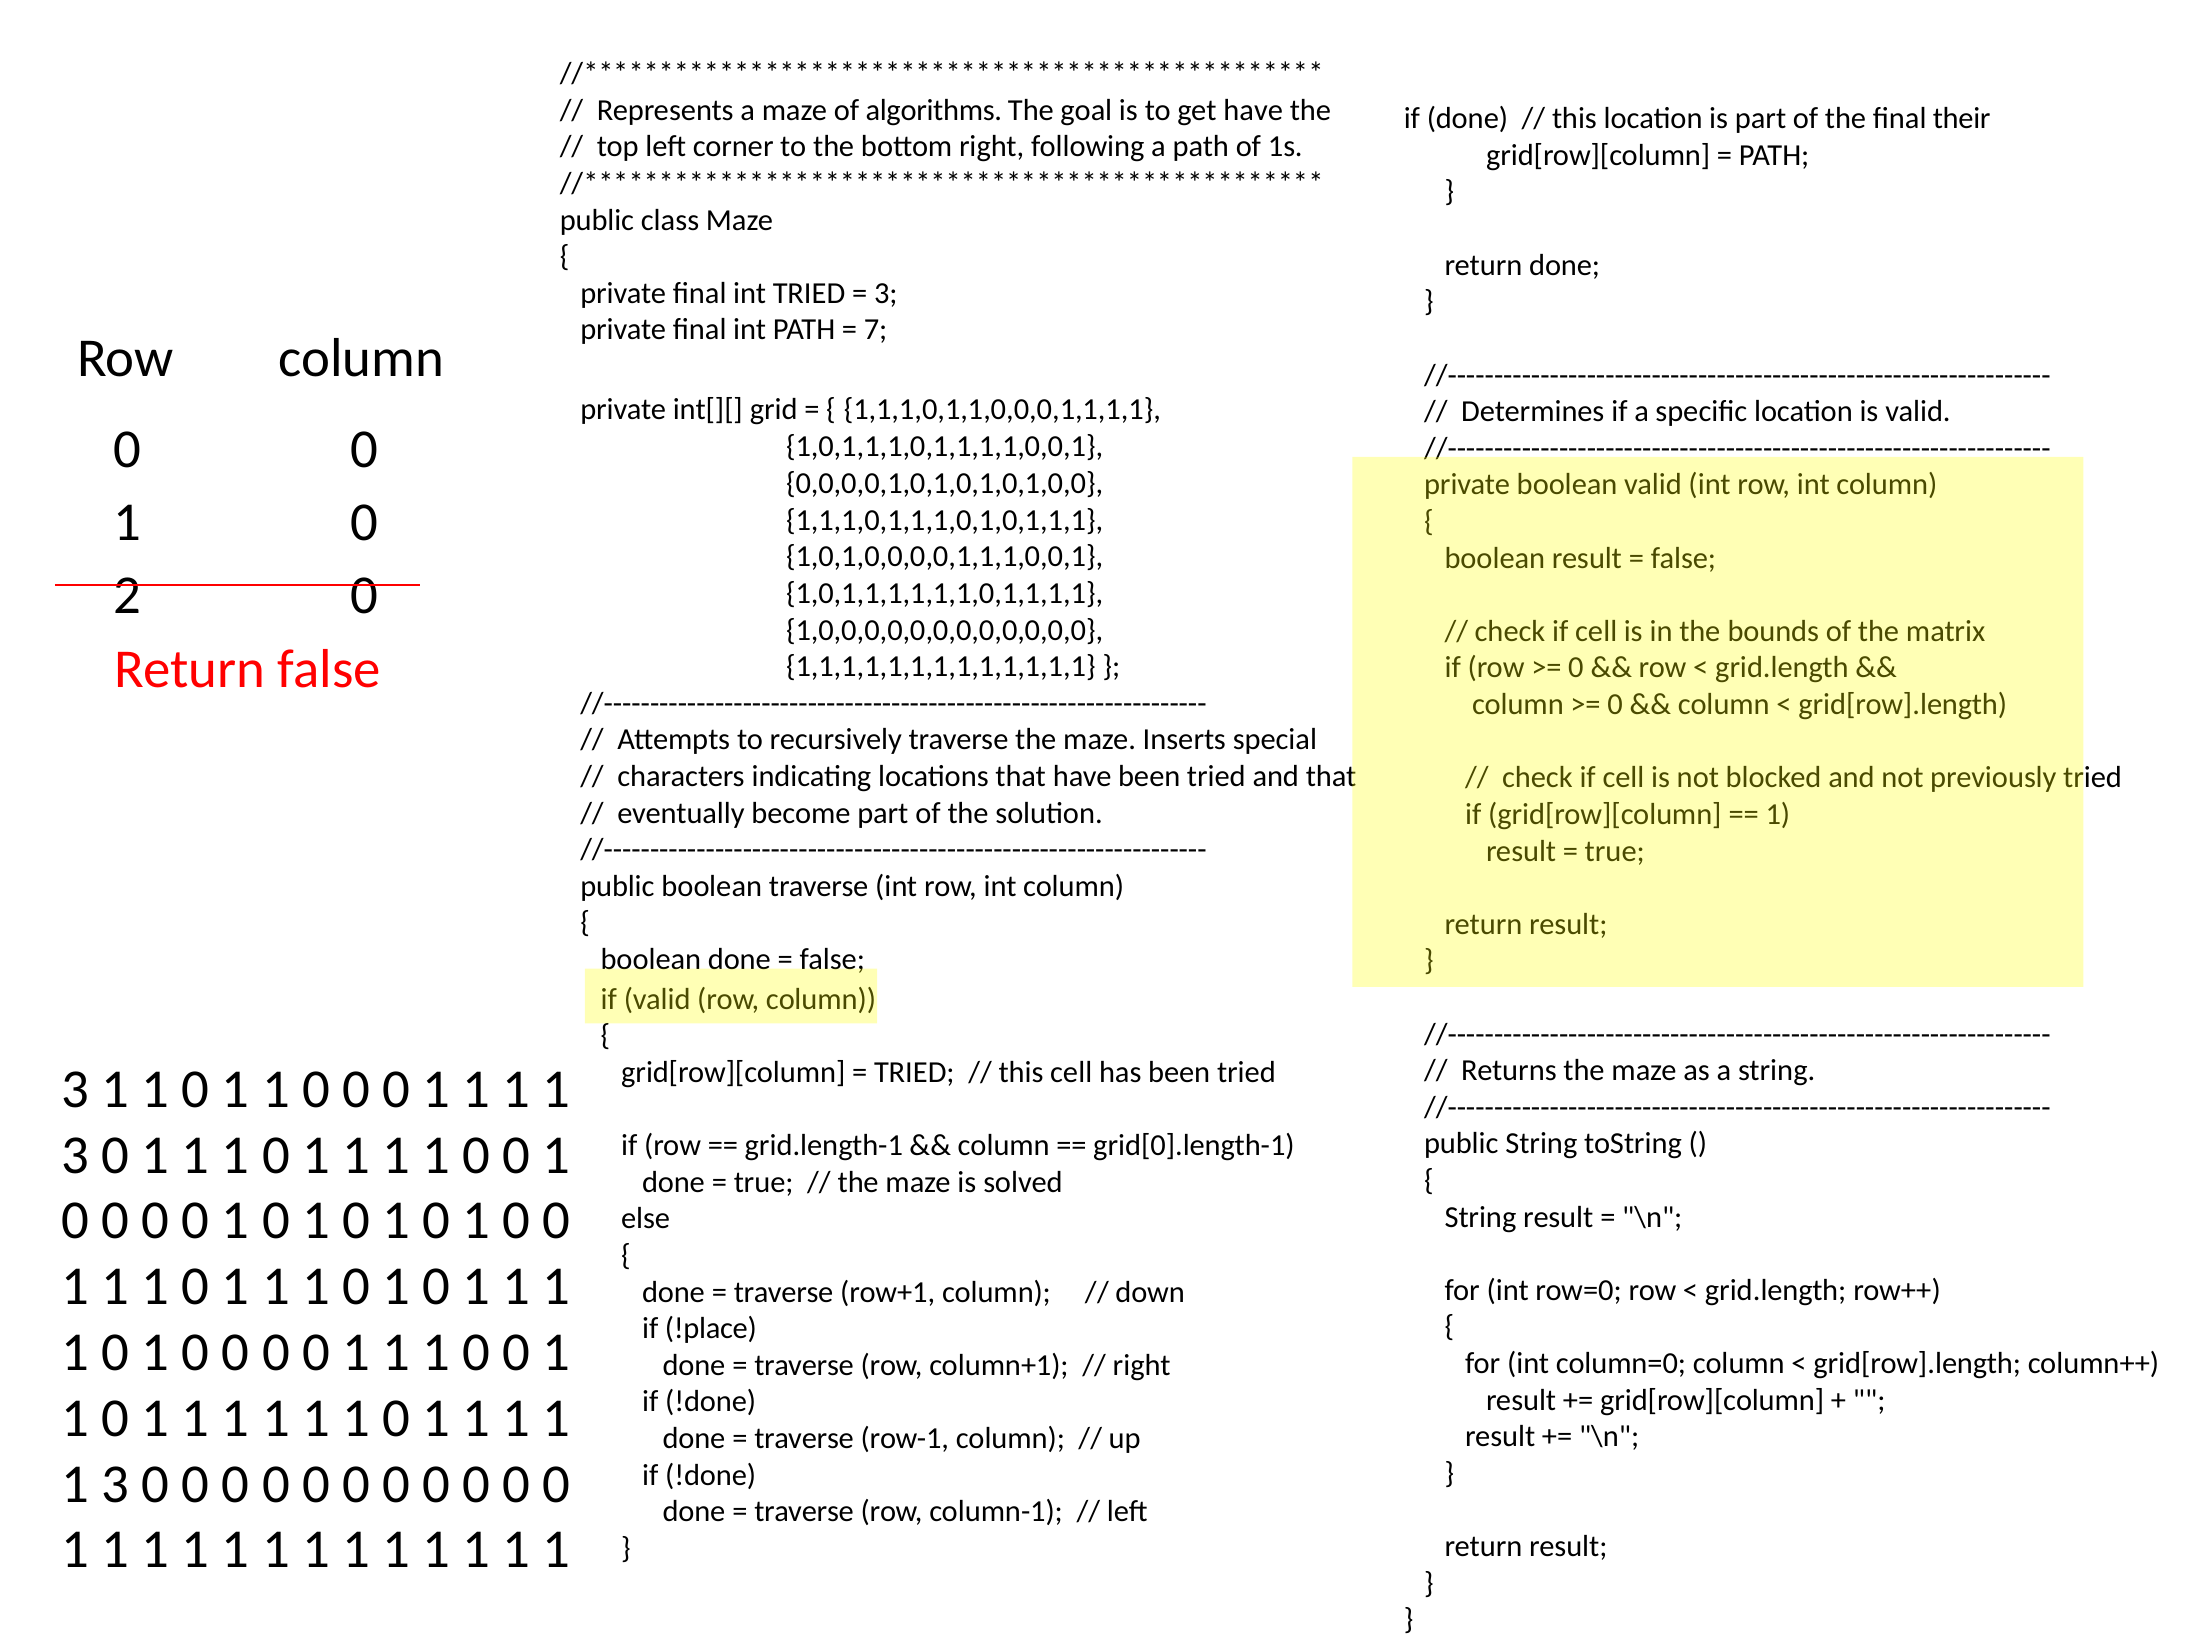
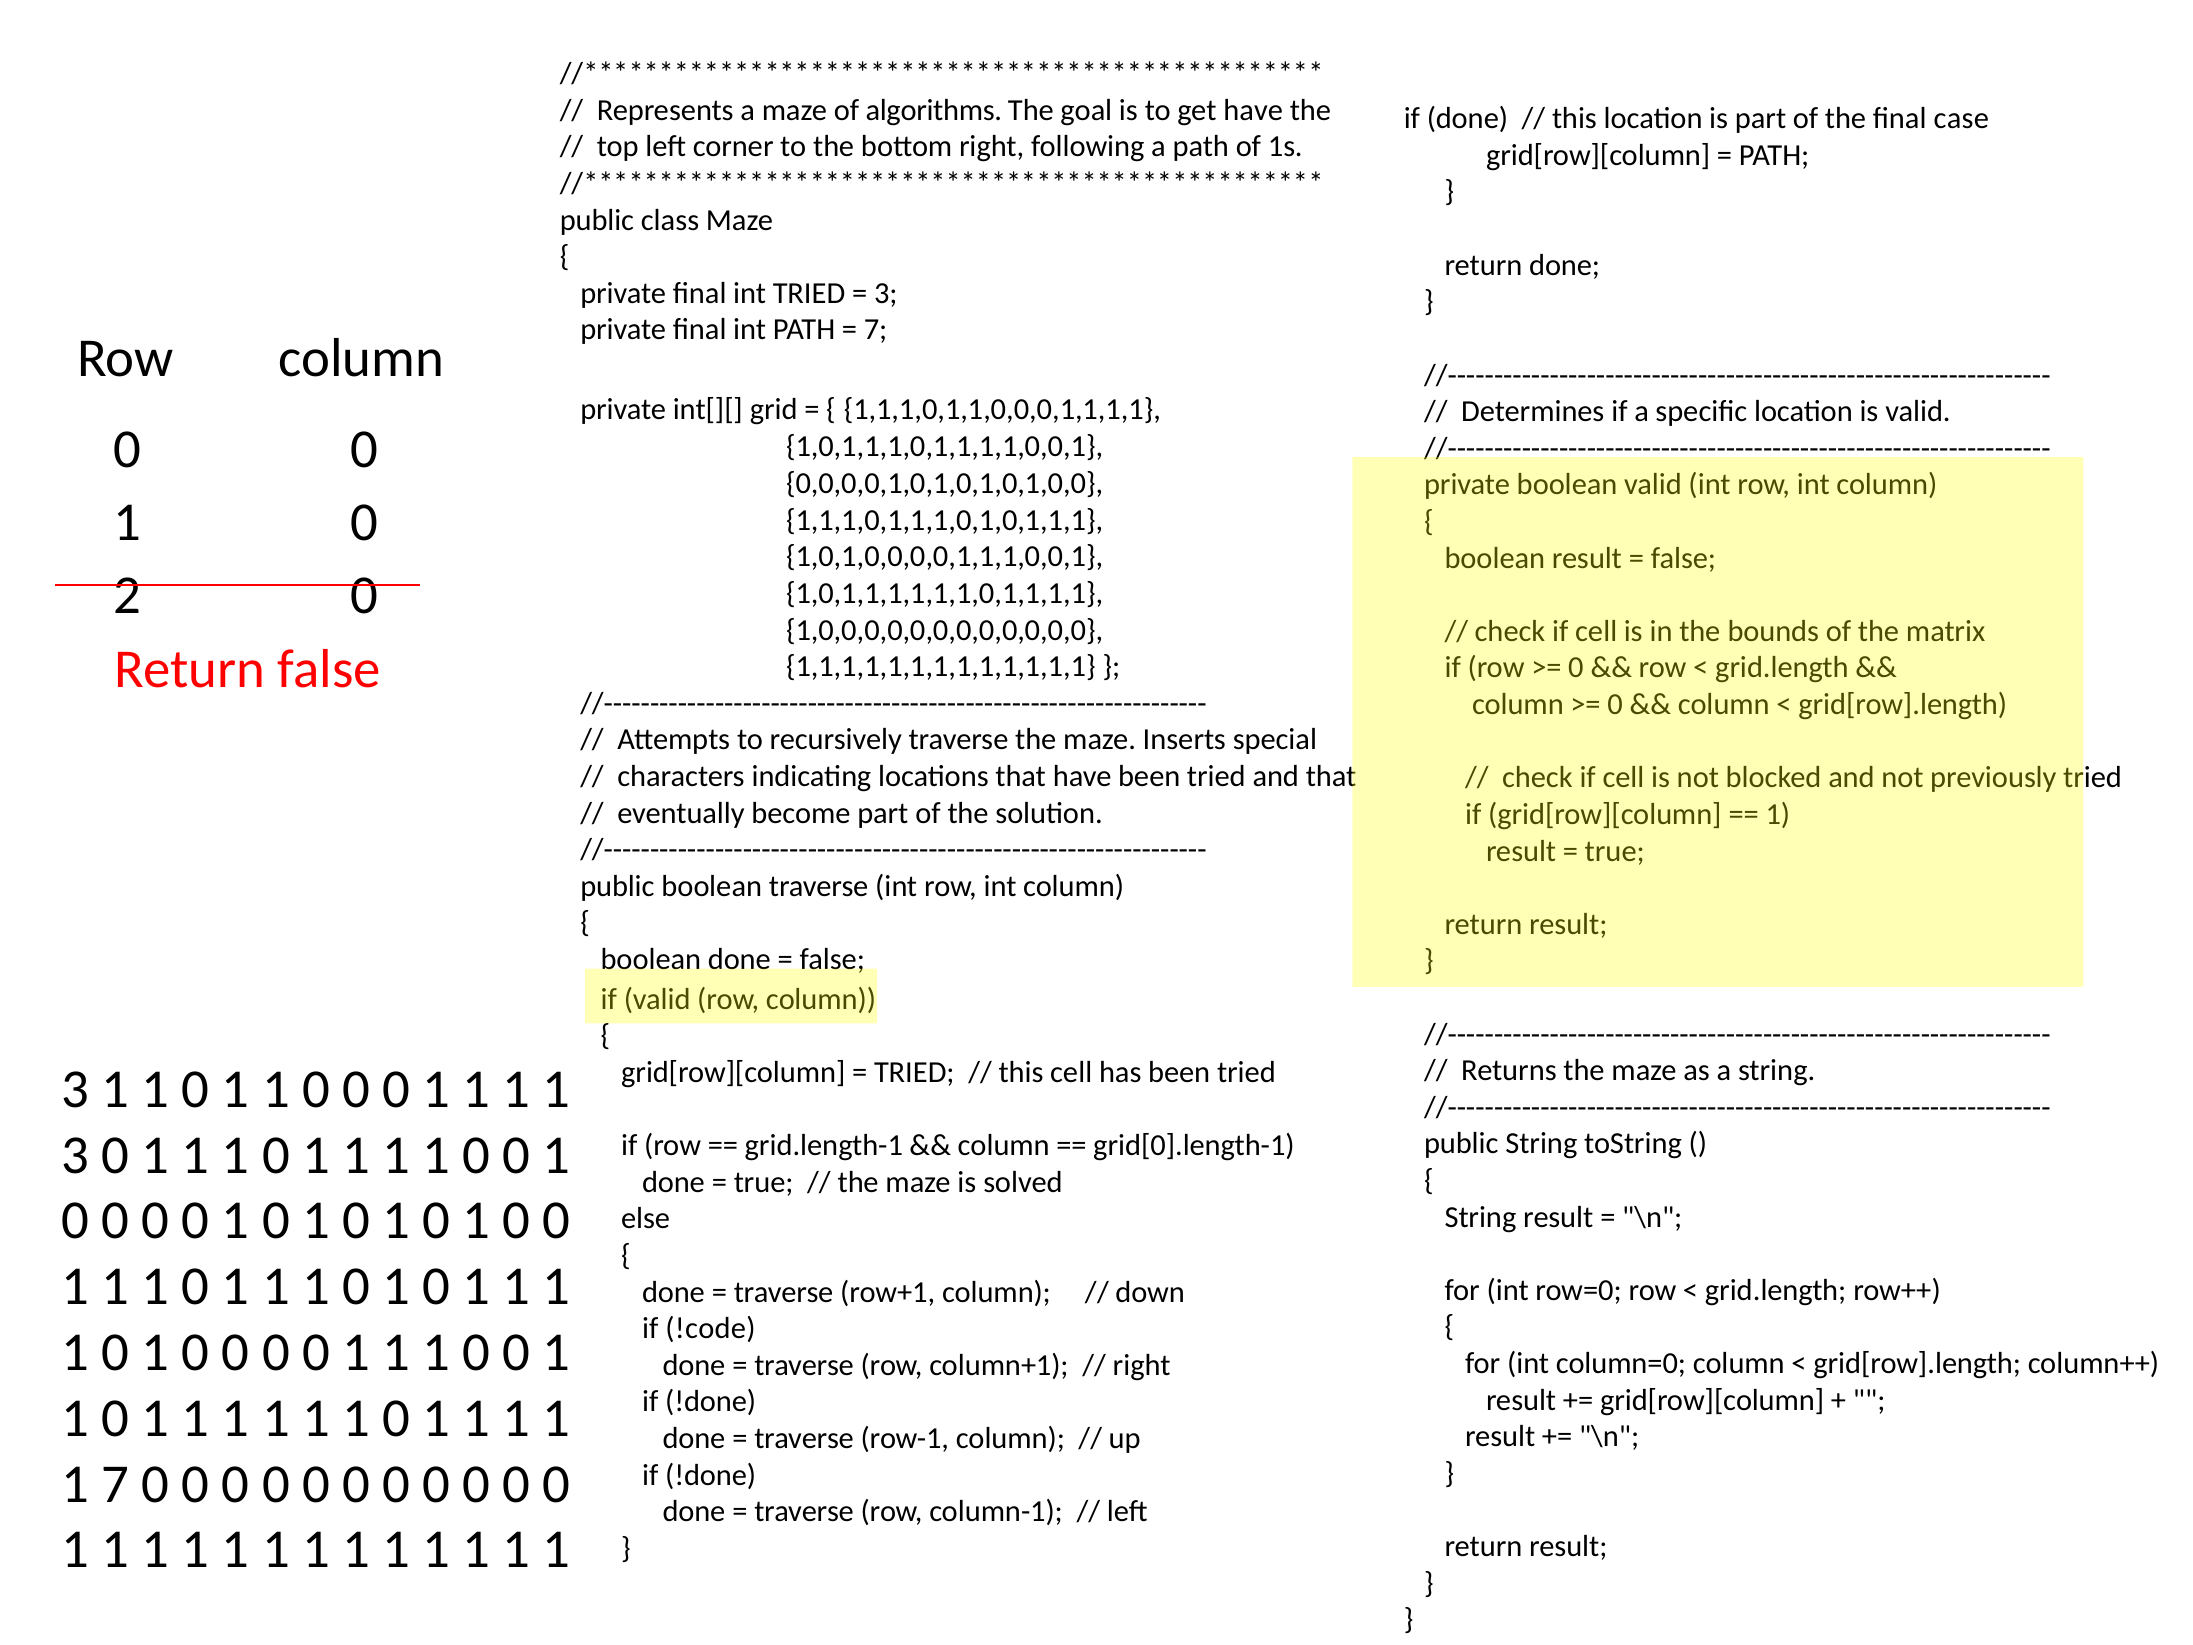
their: their -> case (1961, 119)
!place: !place -> !code (711, 1328)
3: 3 -> 7 (116, 1484)
